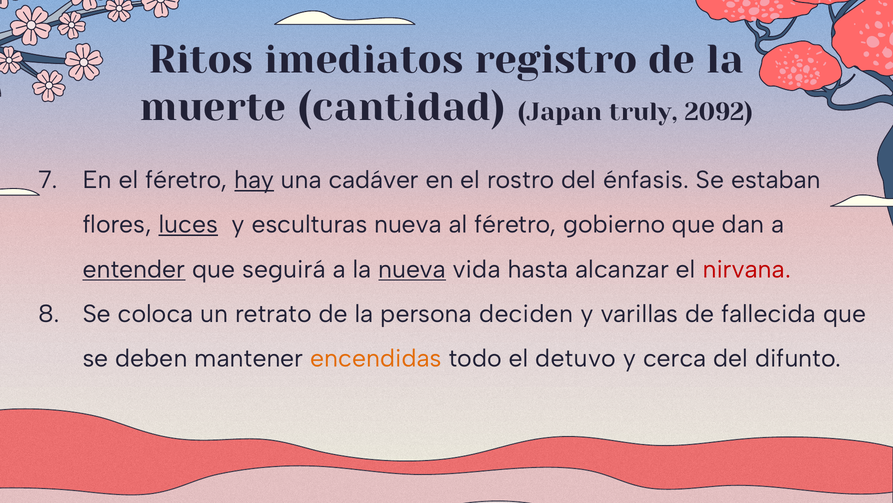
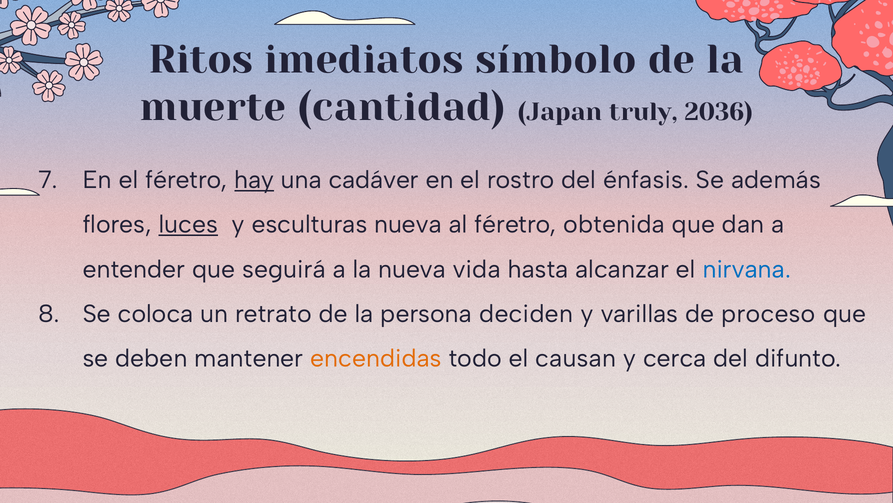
registro: registro -> símbolo (556, 60)
2092: 2092 -> 2036 (719, 112)
estaban: estaban -> además (776, 180)
gobierno: gobierno -> obtenida (614, 224)
entender underline: present -> none (134, 269)
nueva underline: present -> none (412, 269)
nirvana colour: red -> blue (747, 269)
fallecida: fallecida -> proceso (768, 314)
detuvo: detuvo -> causan (576, 358)
